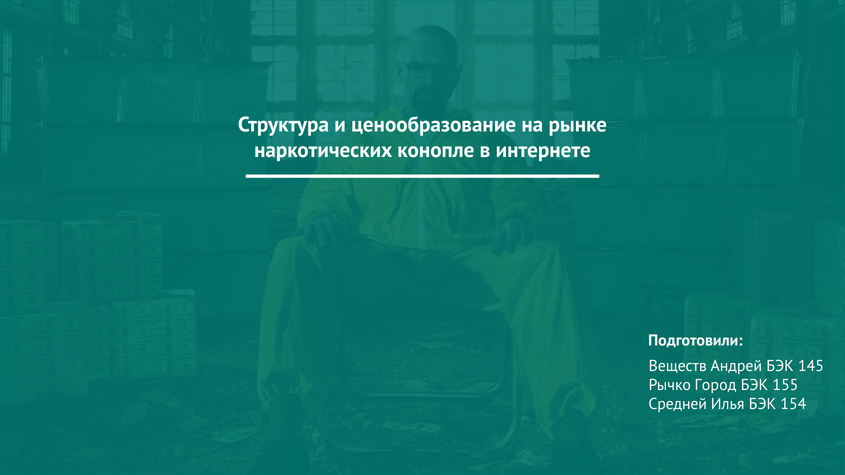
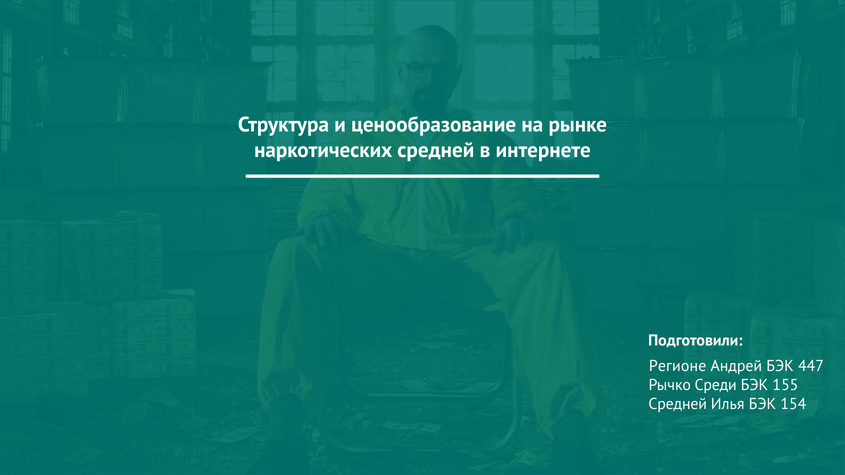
наркотических конопле: конопле -> средней (436, 150)
Веществ: Веществ -> Регионе (678, 366)
145: 145 -> 447 (811, 366)
Город: Город -> Среди (716, 385)
